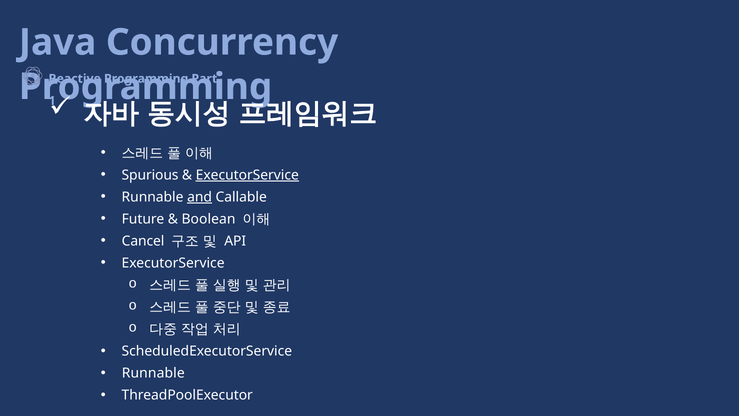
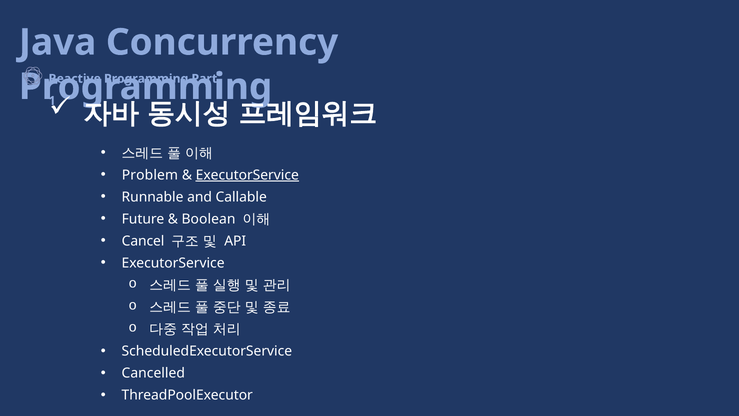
Spurious: Spurious -> Problem (150, 175)
and underline: present -> none (200, 197)
Runnable: Runnable -> Cancelled (153, 373)
